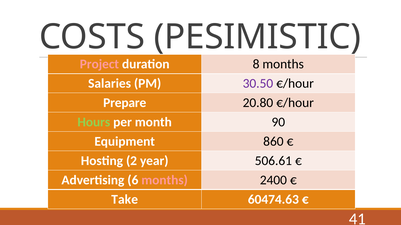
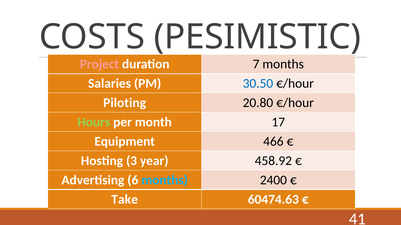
8: 8 -> 7 (256, 64)
30.50 colour: purple -> blue (258, 84)
Prepare: Prepare -> Piloting (125, 103)
90: 90 -> 17 (278, 122)
860: 860 -> 466 (273, 142)
2: 2 -> 3 (132, 161)
506.61: 506.61 -> 458.92 (273, 161)
months colour: pink -> light blue (165, 180)
